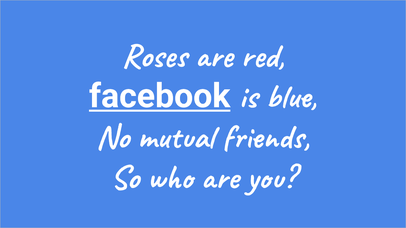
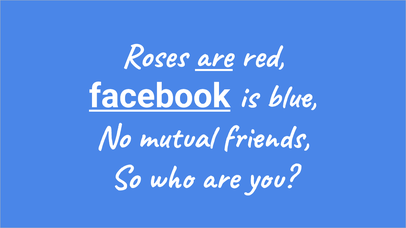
are underline: none -> present (214, 56)
